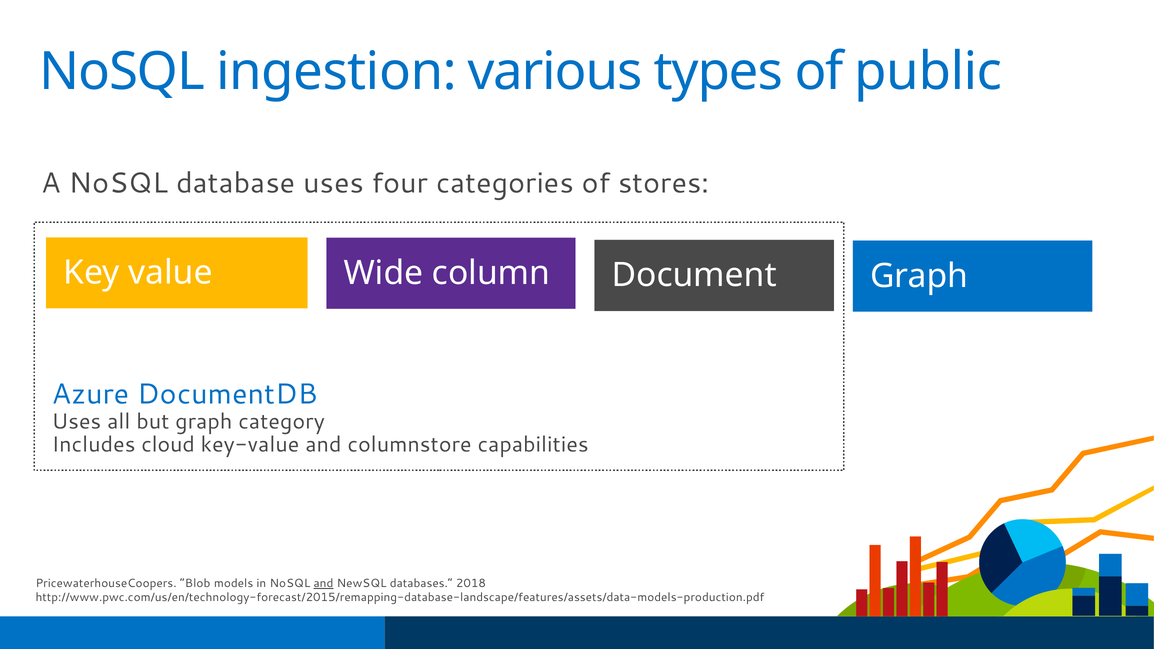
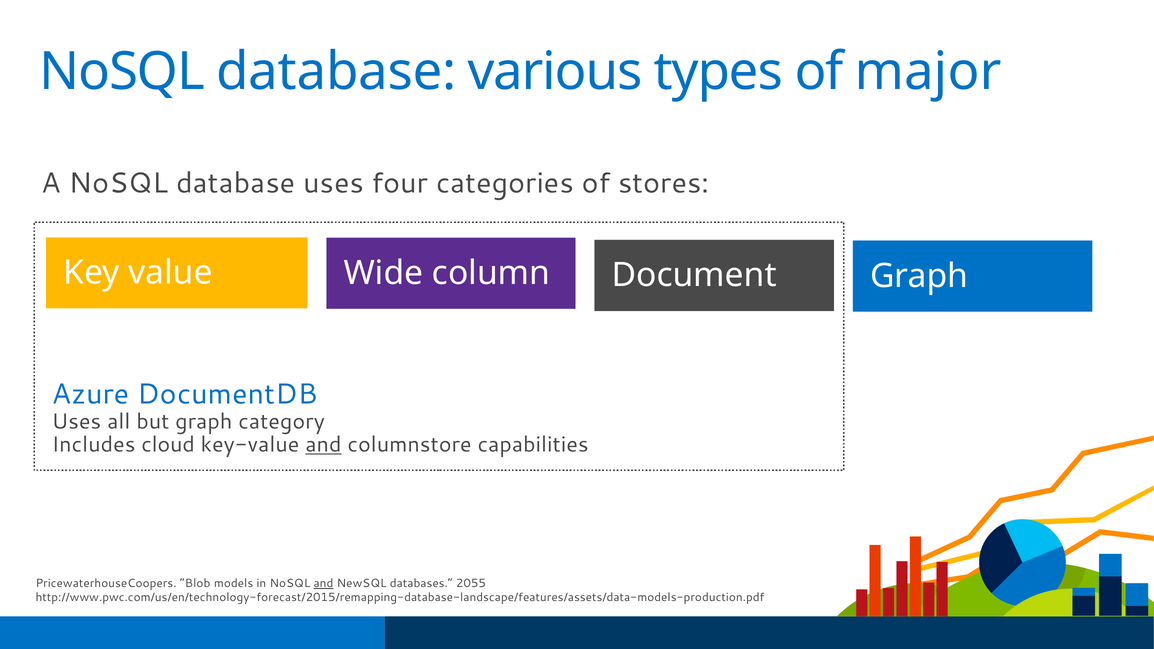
ingestion: ingestion -> database (336, 72)
public: public -> major (928, 72)
and underline: none -> present (323, 445)
2018: 2018 -> 2055 (471, 584)
